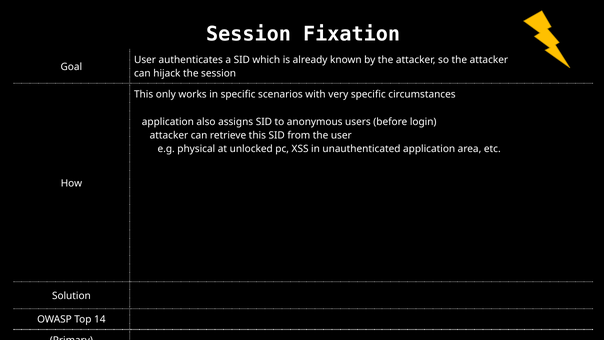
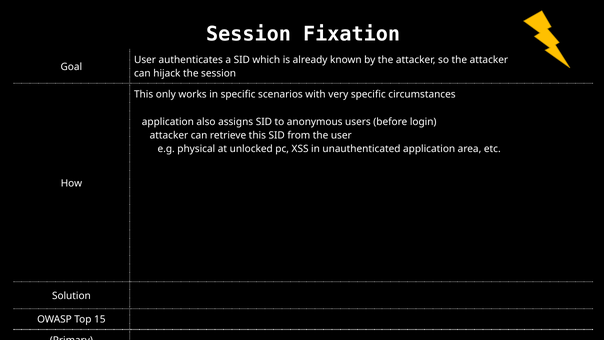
14: 14 -> 15 (100, 319)
